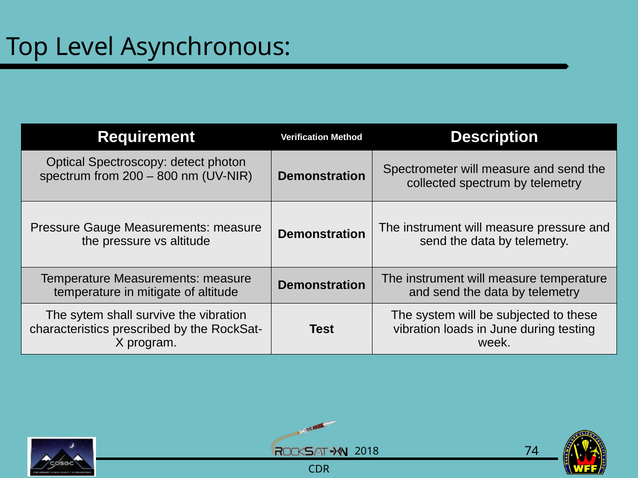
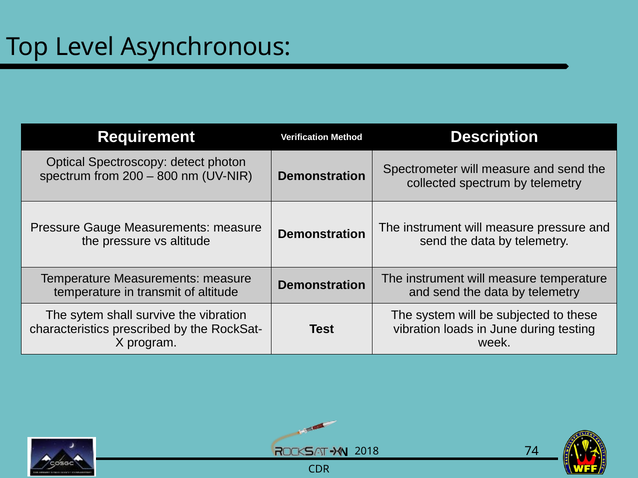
mitigate: mitigate -> transmit (159, 293)
